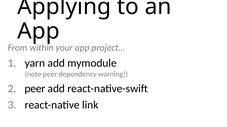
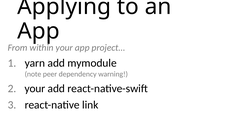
peer: peer -> your (35, 89)
